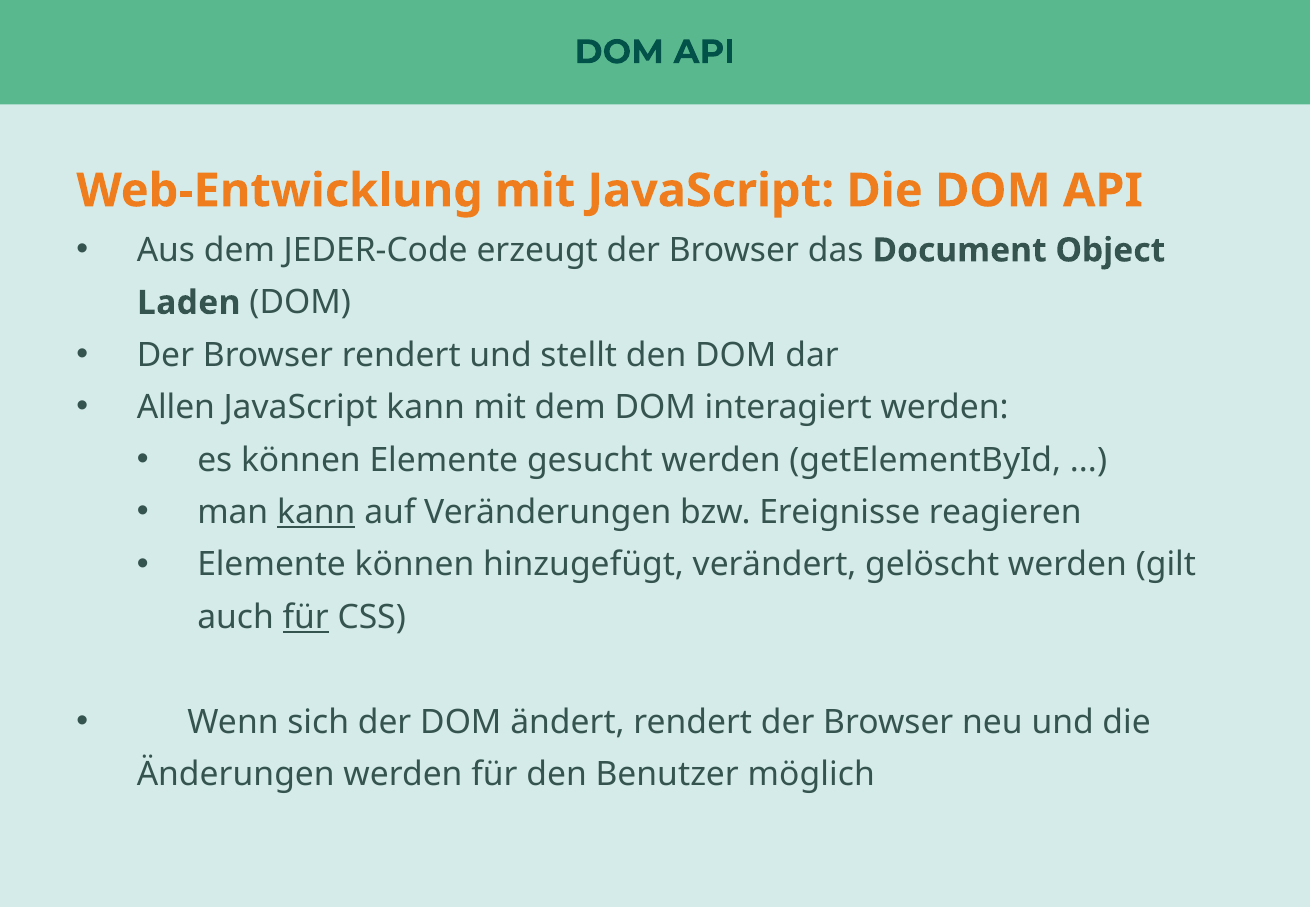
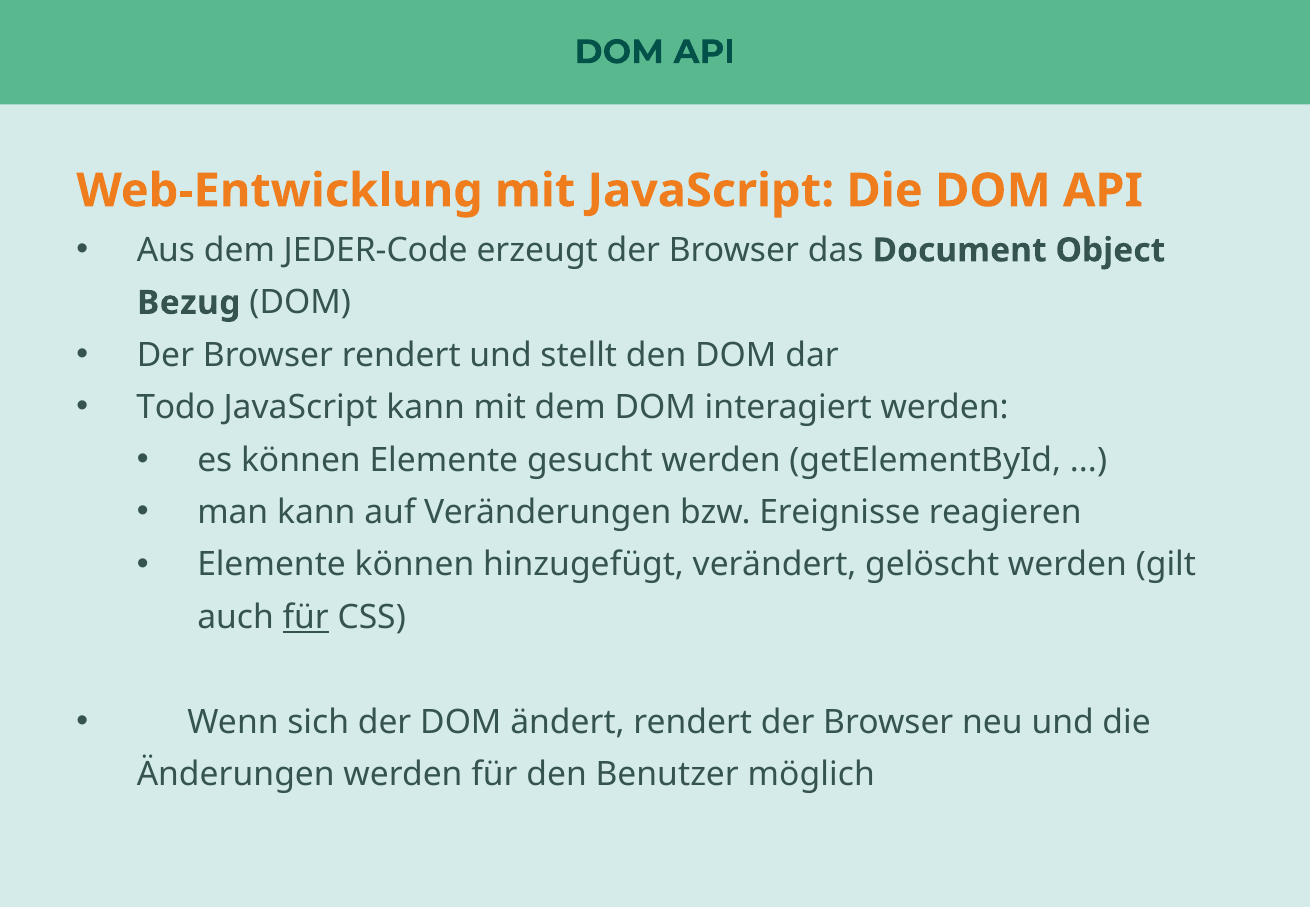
Laden: Laden -> Bezug (189, 303)
Allen: Allen -> Todo (176, 408)
kann underline: present -> none (316, 512)
